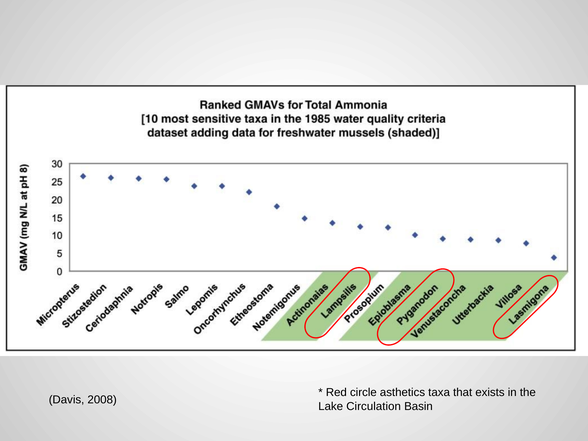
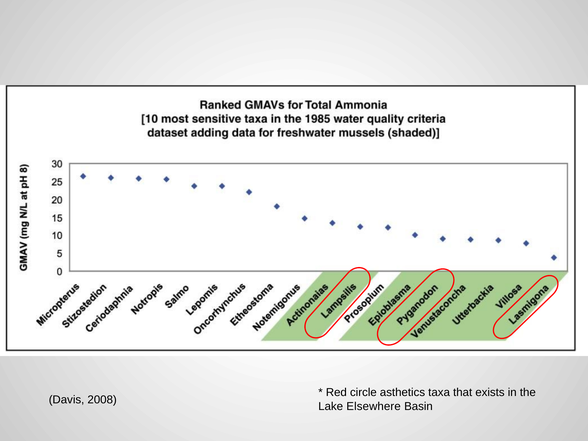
Circulation: Circulation -> Elsewhere (374, 406)
